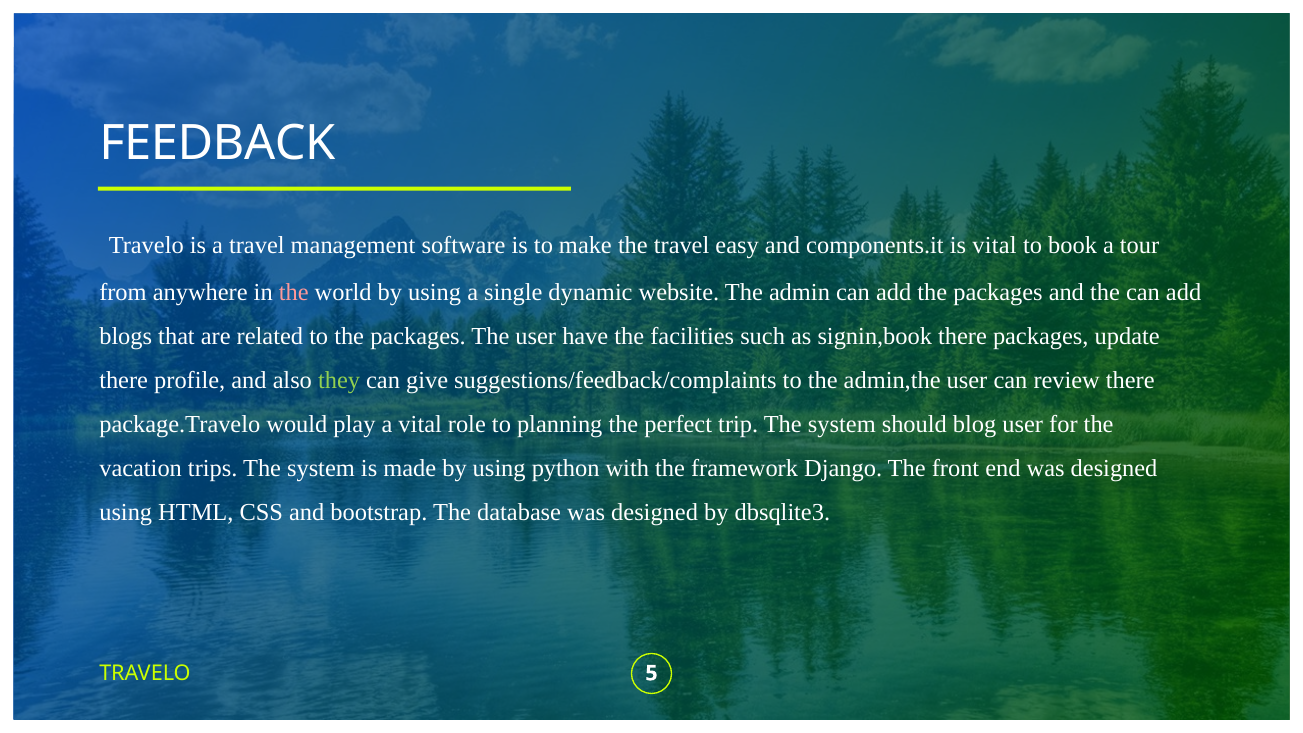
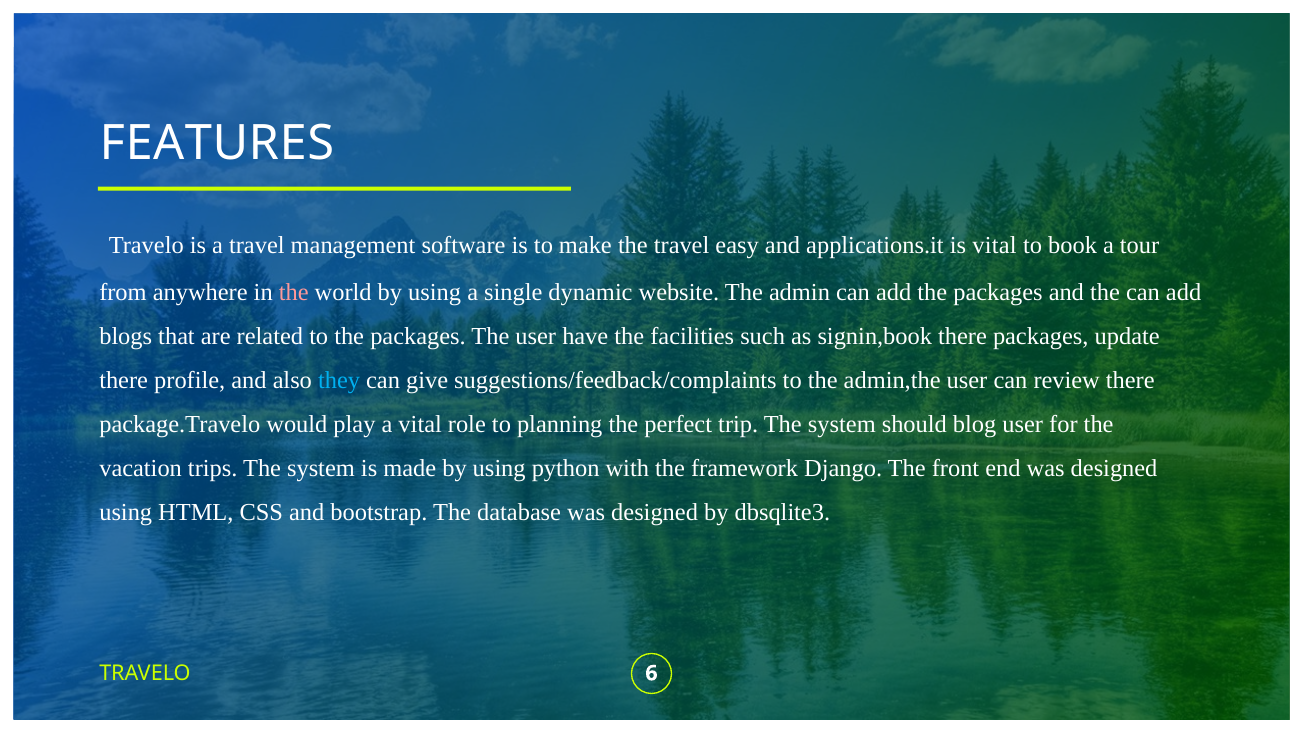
FEEDBACK: FEEDBACK -> FEATURES (217, 144)
components.it: components.it -> applications.it (875, 246)
they colour: light green -> light blue (339, 380)
5: 5 -> 6 (651, 673)
